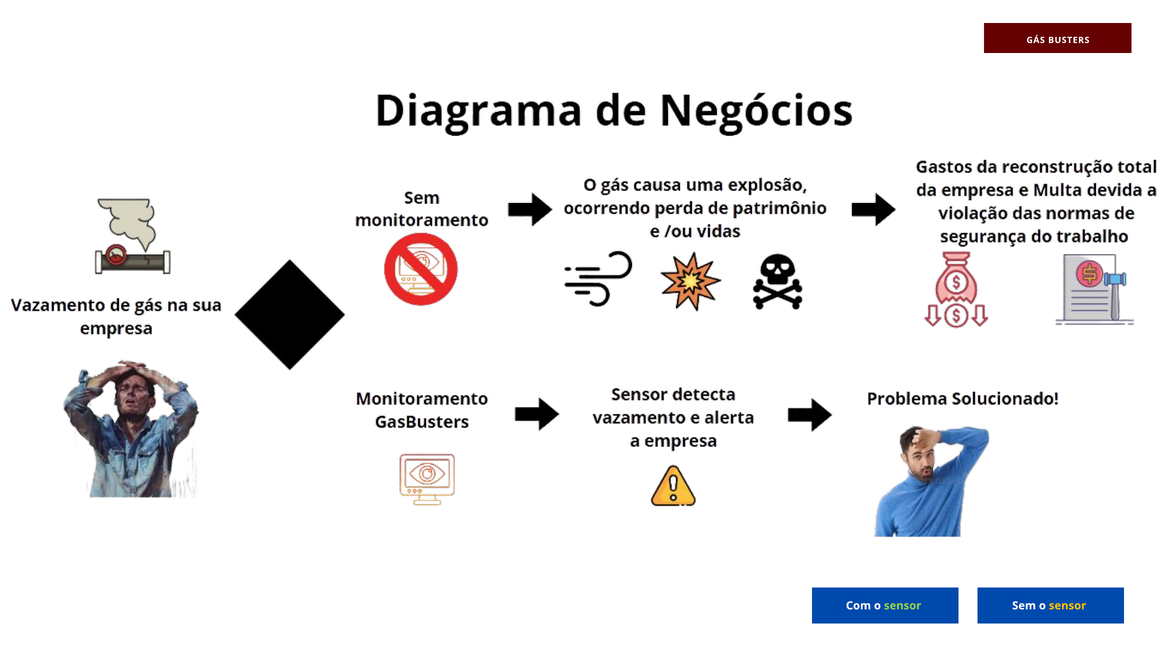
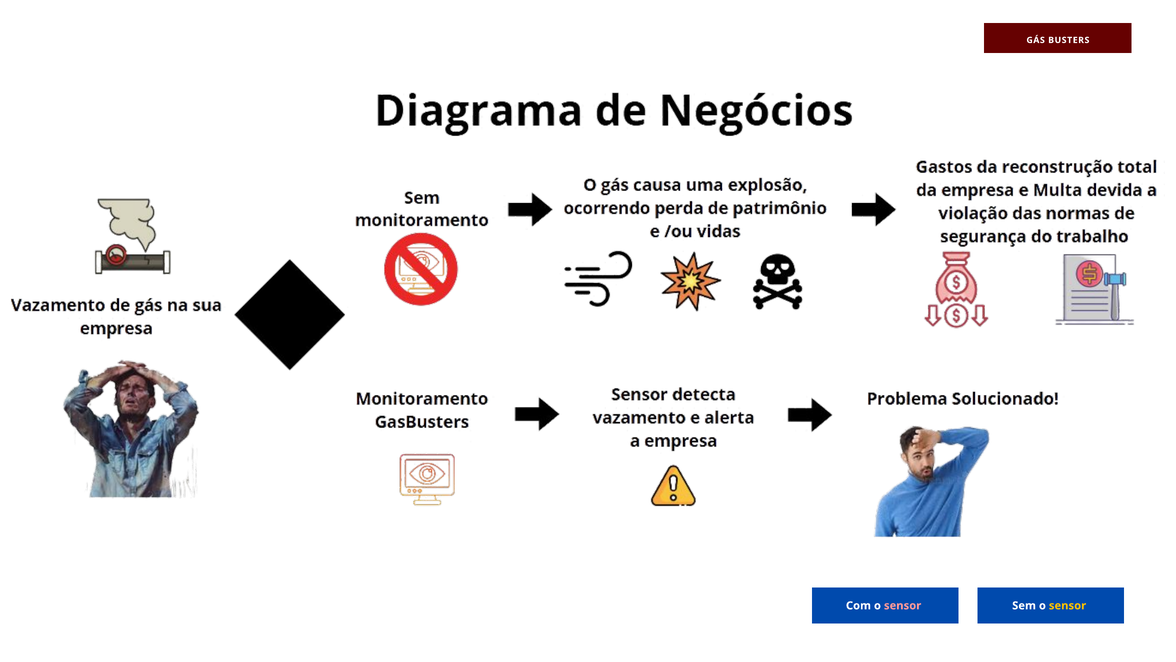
sensor colour: light green -> pink (903, 605)
